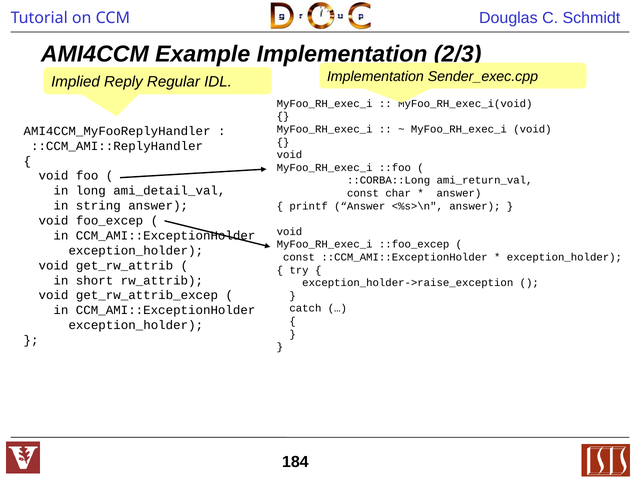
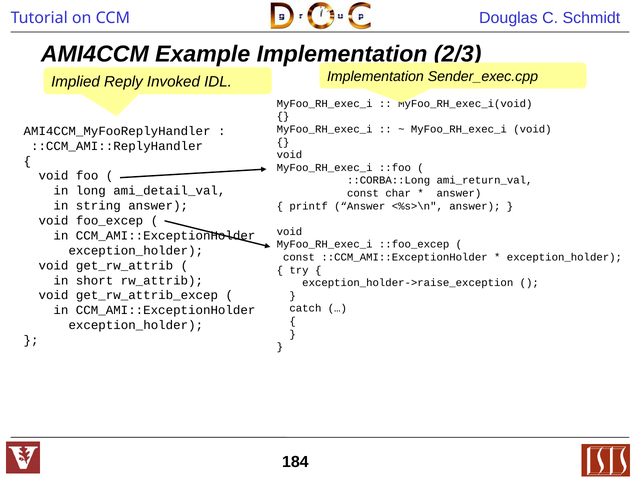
Regular: Regular -> Invoked (173, 82)
